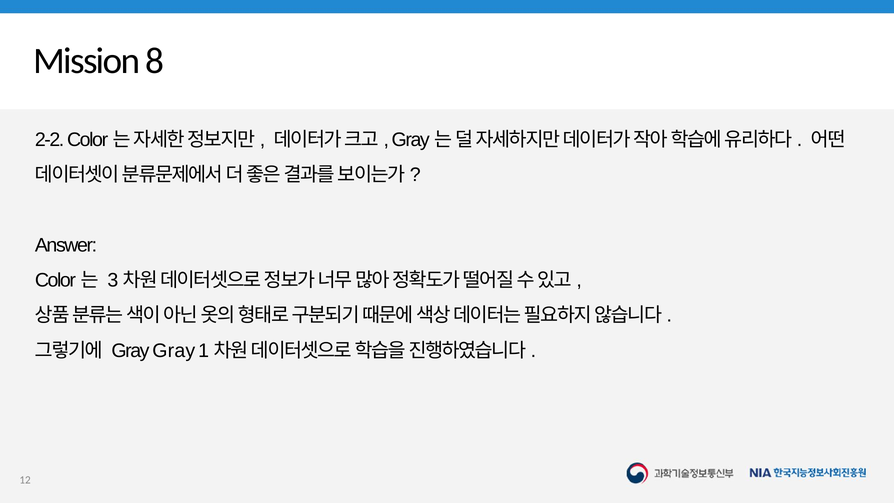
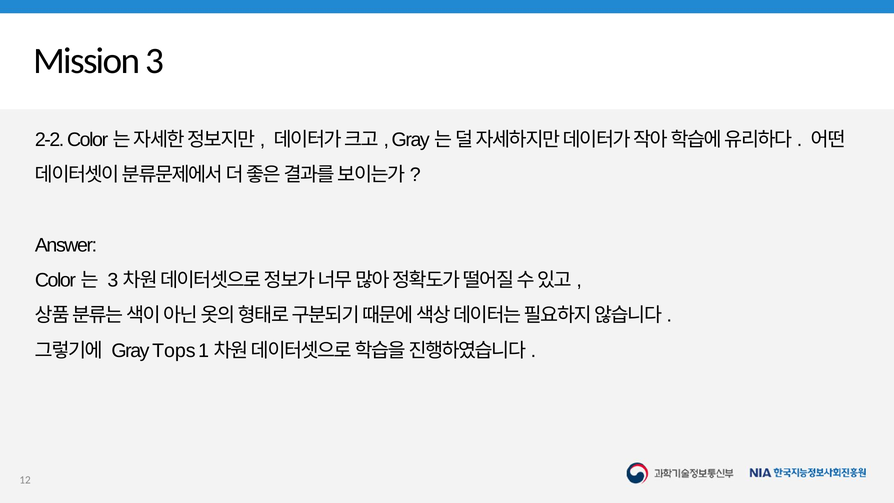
8: 8 -> 3 (155, 61)
Gray Gray: Gray -> Tops (174, 351)
